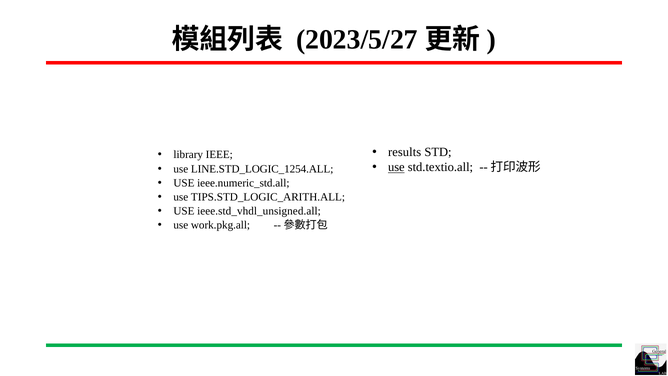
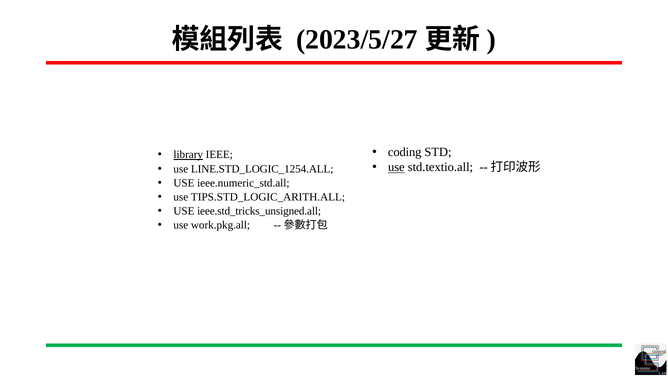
results: results -> coding (405, 152)
library underline: none -> present (188, 155)
ieee.std_vhdl_unsigned.all: ieee.std_vhdl_unsigned.all -> ieee.std_tricks_unsigned.all (259, 211)
